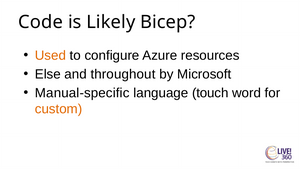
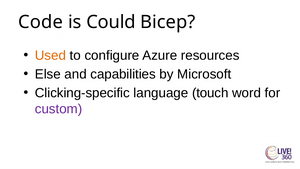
Likely: Likely -> Could (111, 22)
throughout: throughout -> capabilities (123, 74)
Manual-specific: Manual-specific -> Clicking-specific (82, 93)
custom colour: orange -> purple (59, 109)
